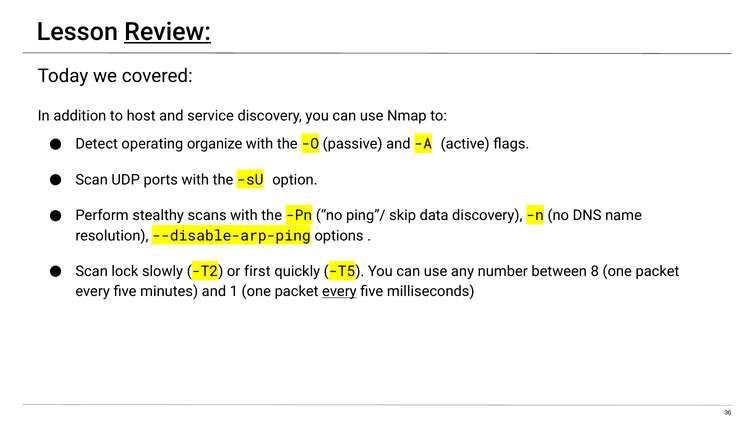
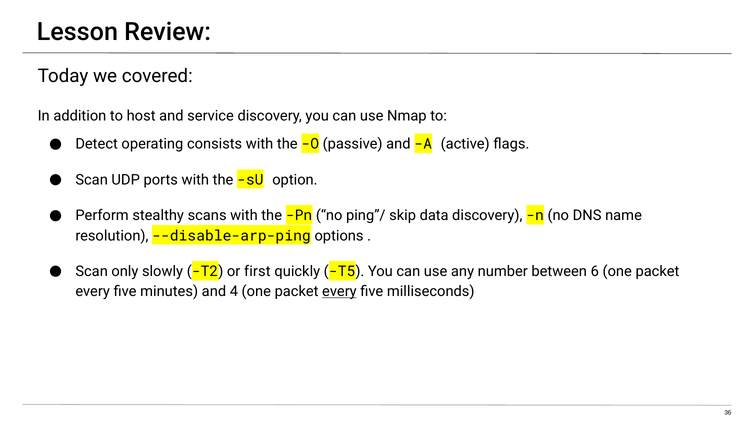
Review underline: present -> none (168, 32)
organize: organize -> consists (215, 144)
lock: lock -> only (125, 272)
8: 8 -> 6 (595, 272)
1: 1 -> 4 (234, 292)
